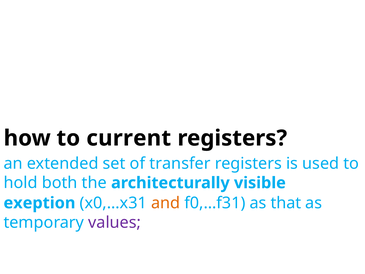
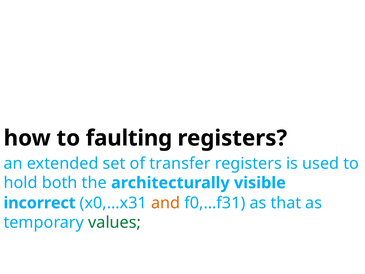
current: current -> faulting (129, 138)
exeption: exeption -> incorrect (40, 203)
values colour: purple -> green (115, 222)
